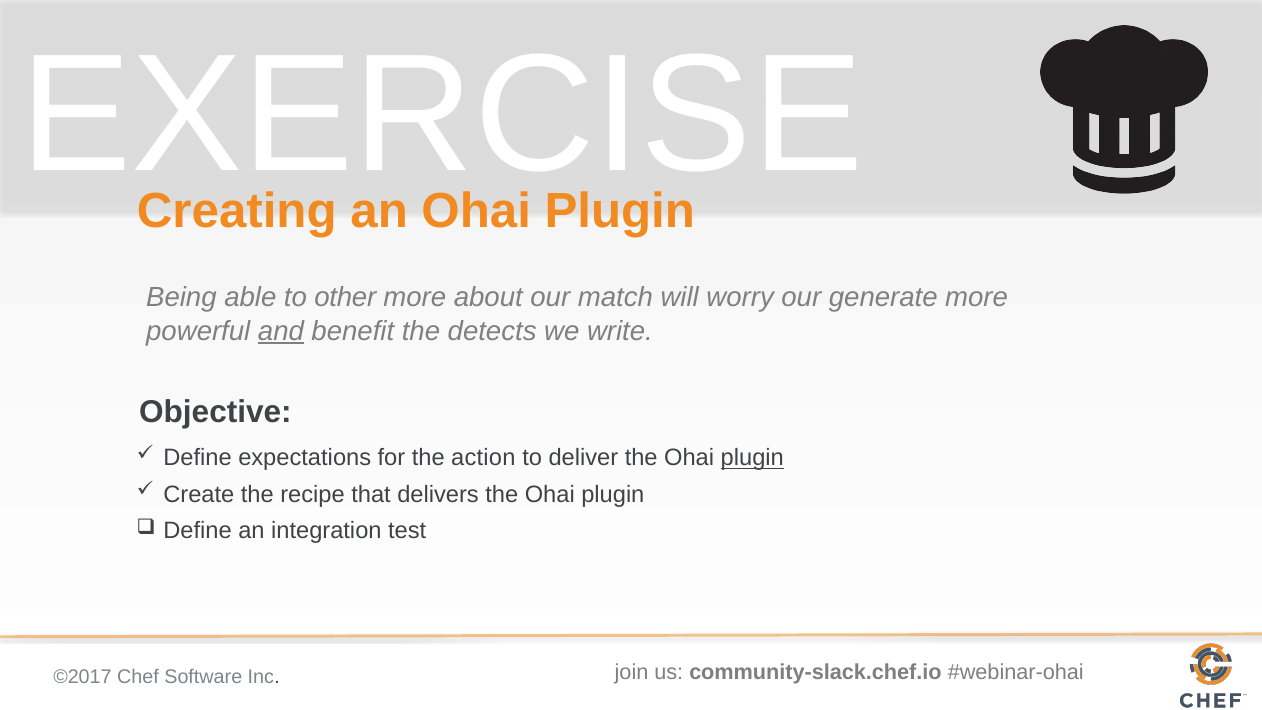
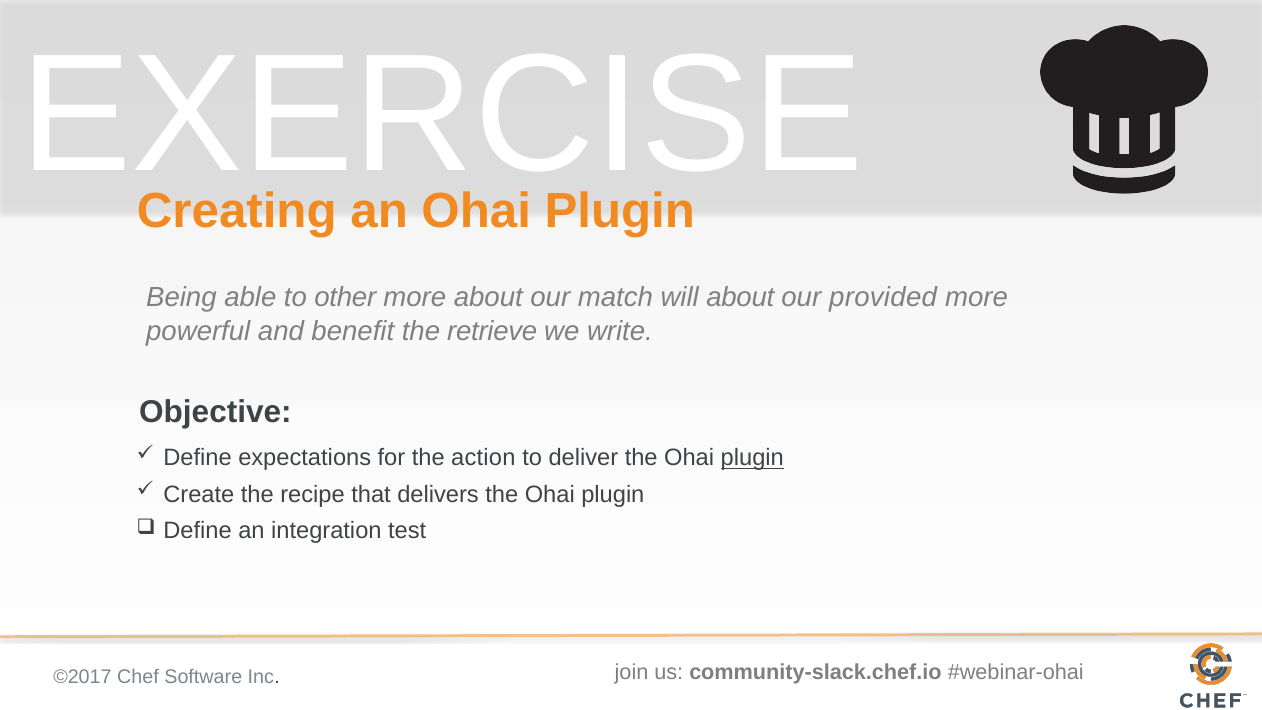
will worry: worry -> about (740, 298)
generate: generate -> provided (883, 298)
and underline: present -> none (281, 331)
detects: detects -> retrieve (492, 331)
